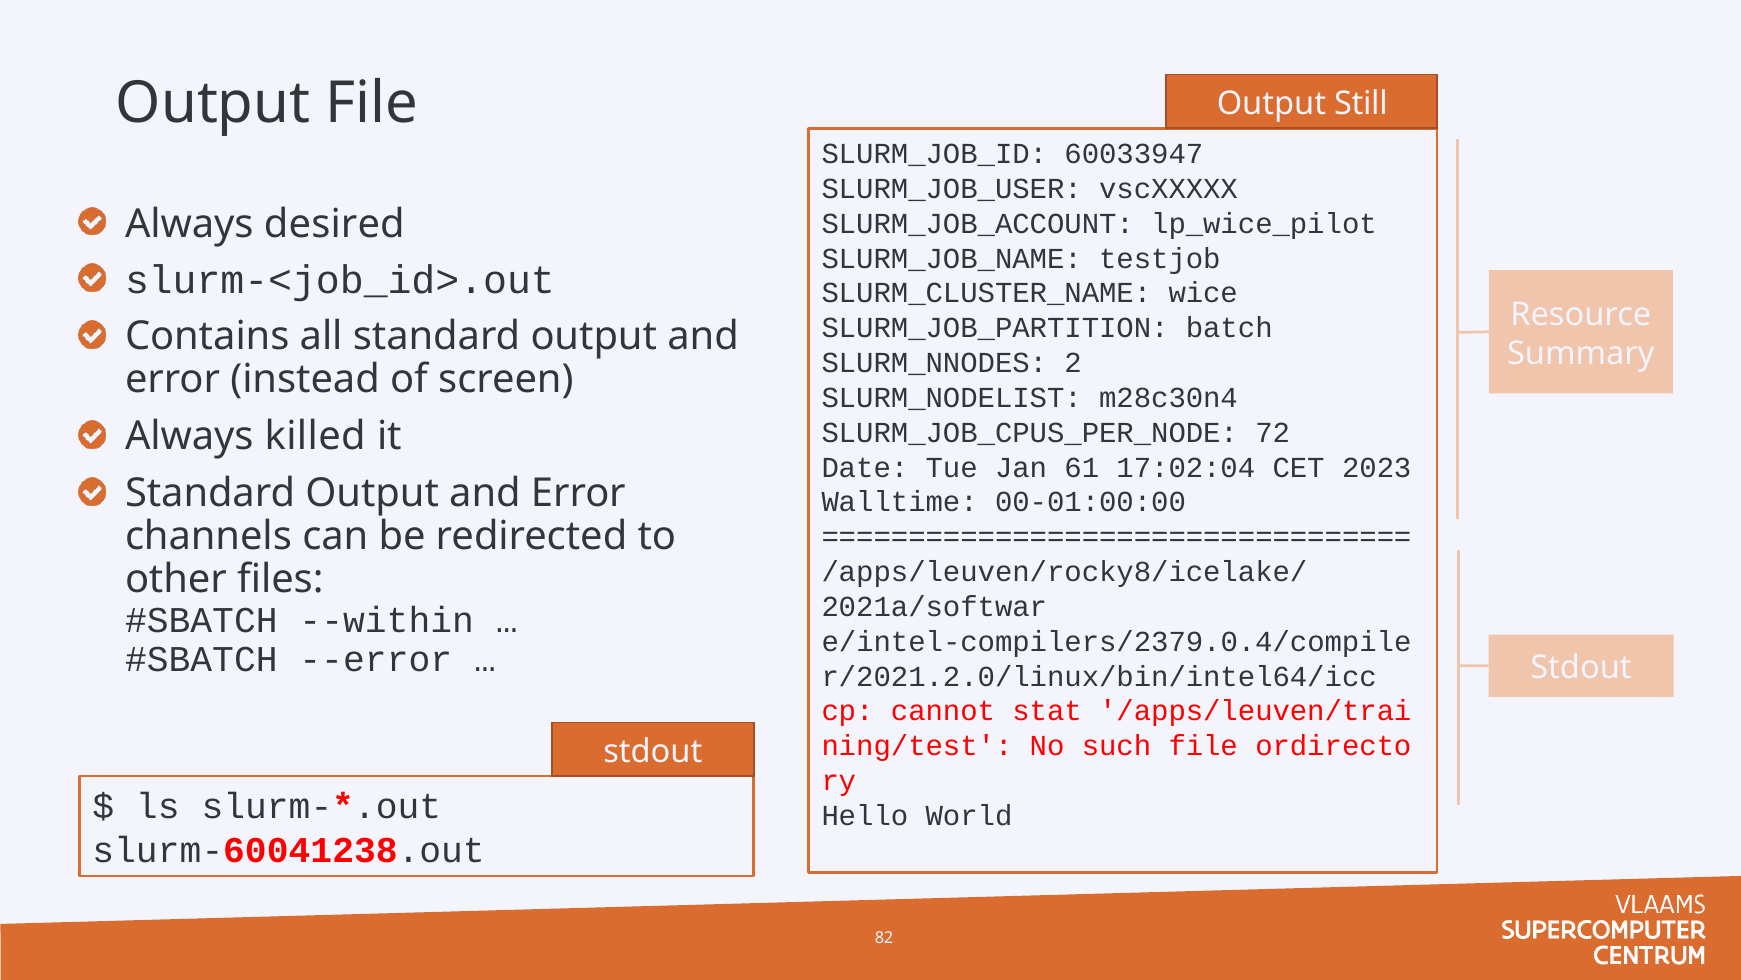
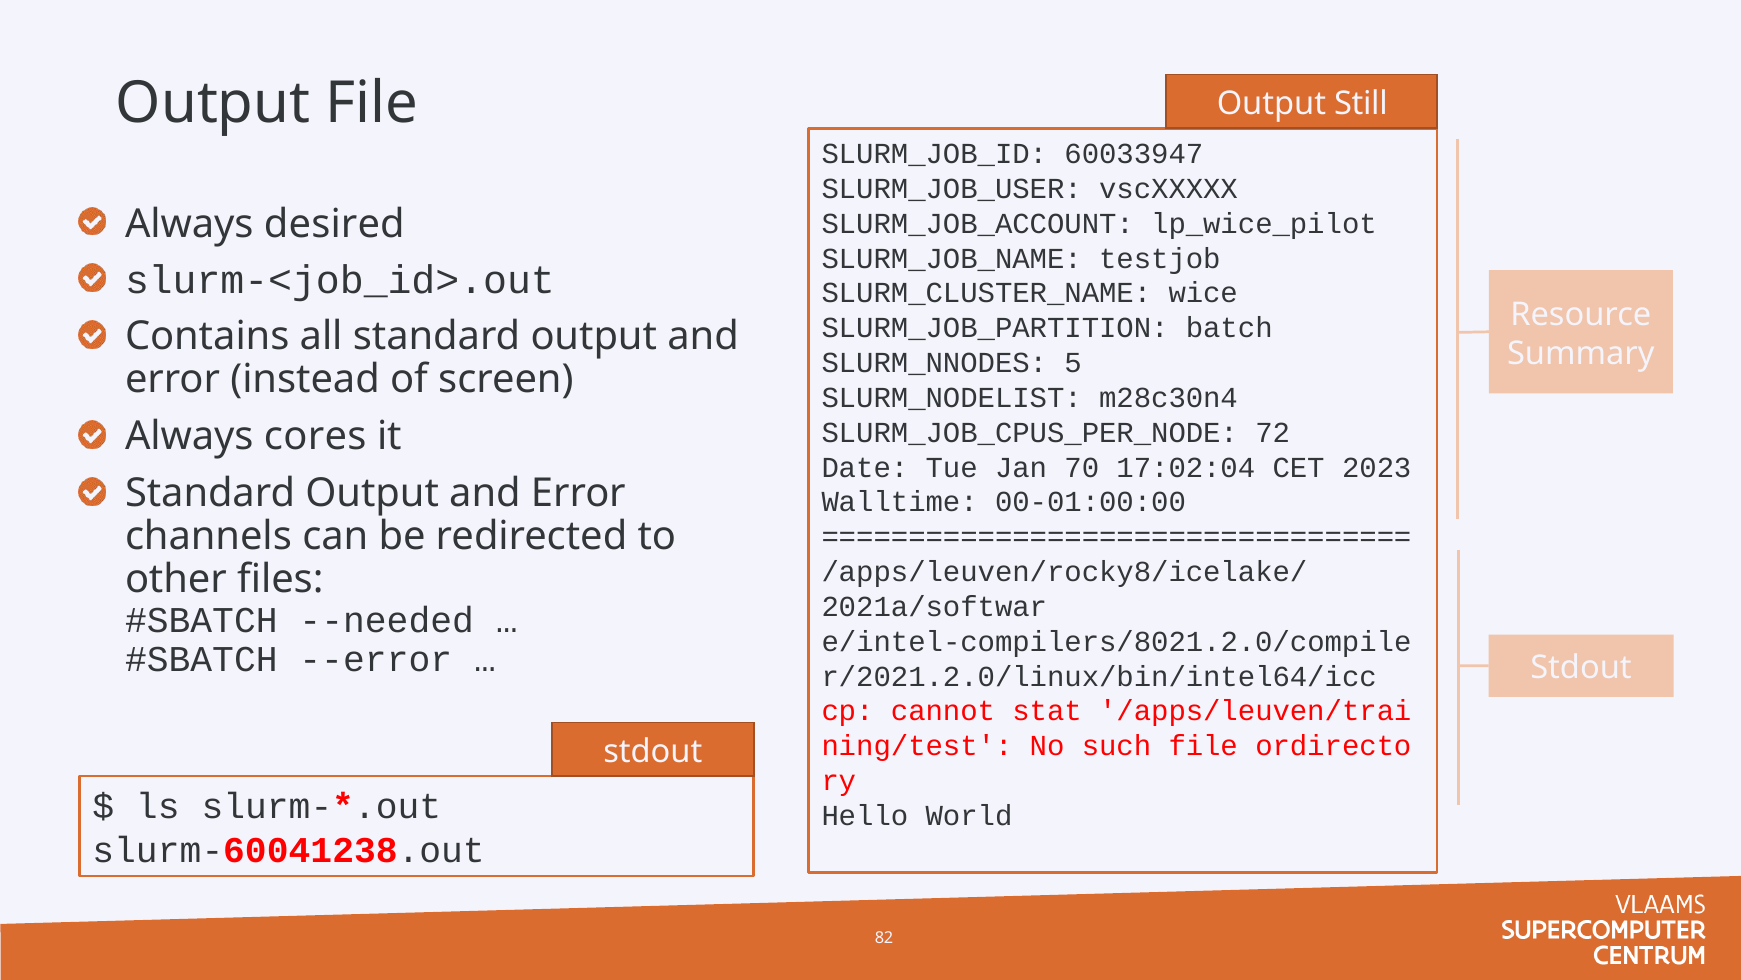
2: 2 -> 5 (1073, 363)
killed: killed -> cores (315, 436)
61: 61 -> 70 (1082, 467)
--within: --within -> --needed (387, 620)
e/intel-compilers/2379.0.4/compile: e/intel-compilers/2379.0.4/compile -> e/intel-compilers/8021.2.0/compile (1116, 641)
